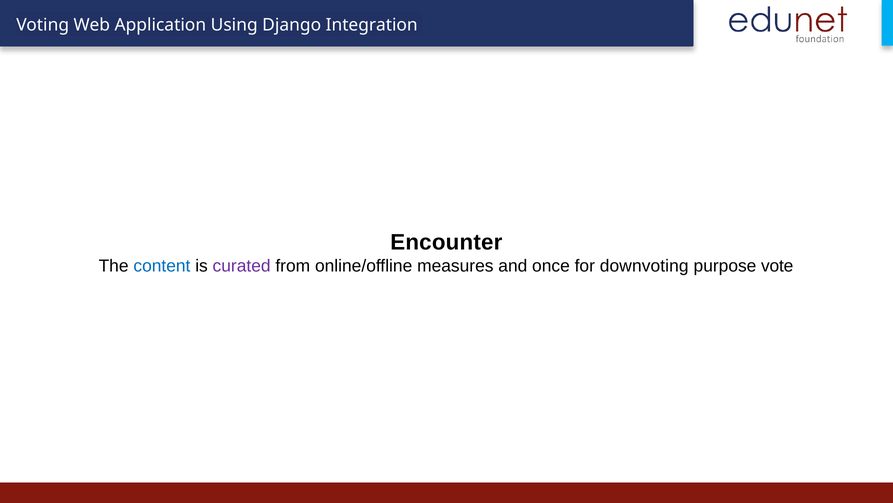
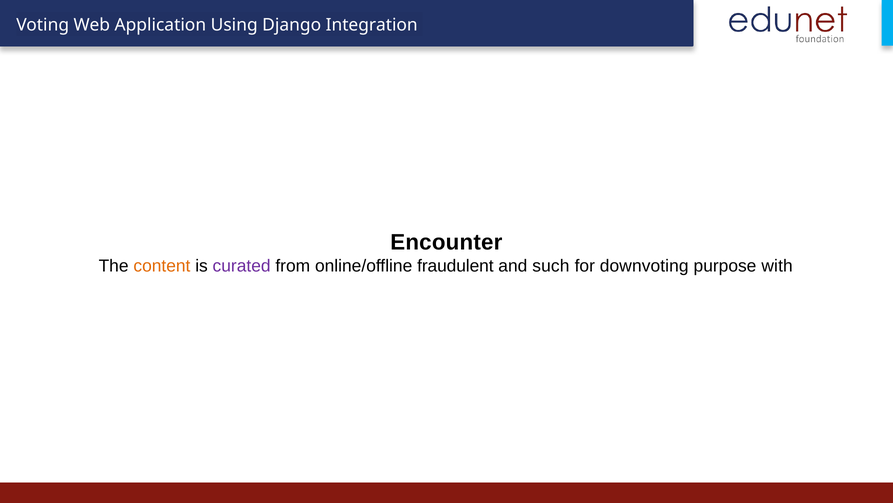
content colour: blue -> orange (162, 265)
measures: measures -> fraudulent (455, 265)
once: once -> such (551, 265)
vote: vote -> with (777, 265)
